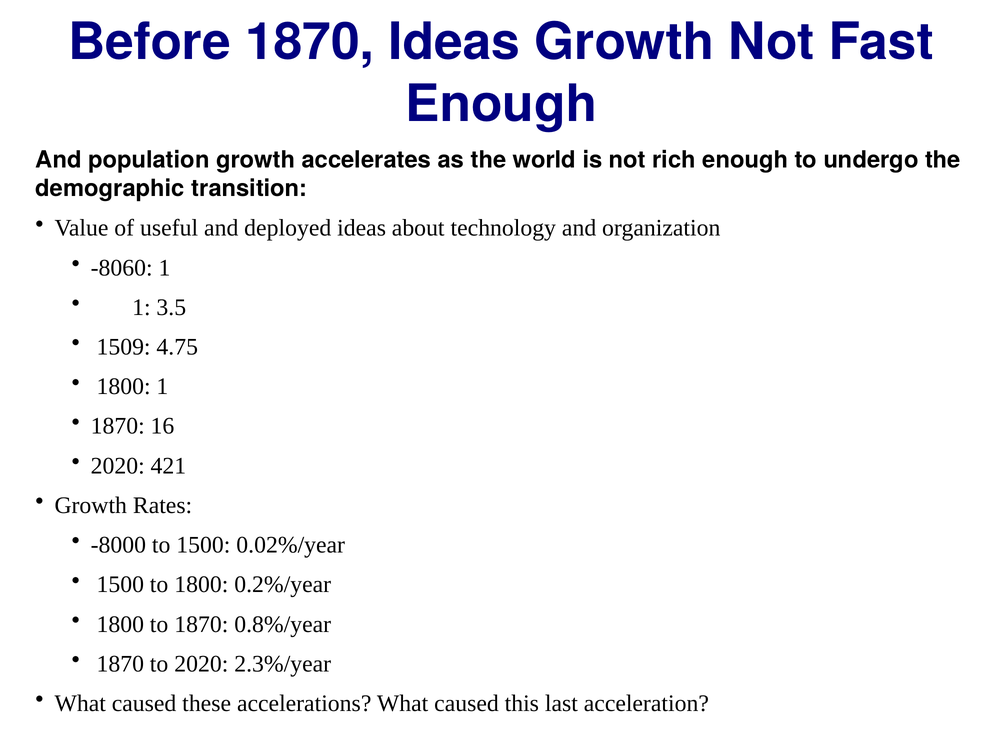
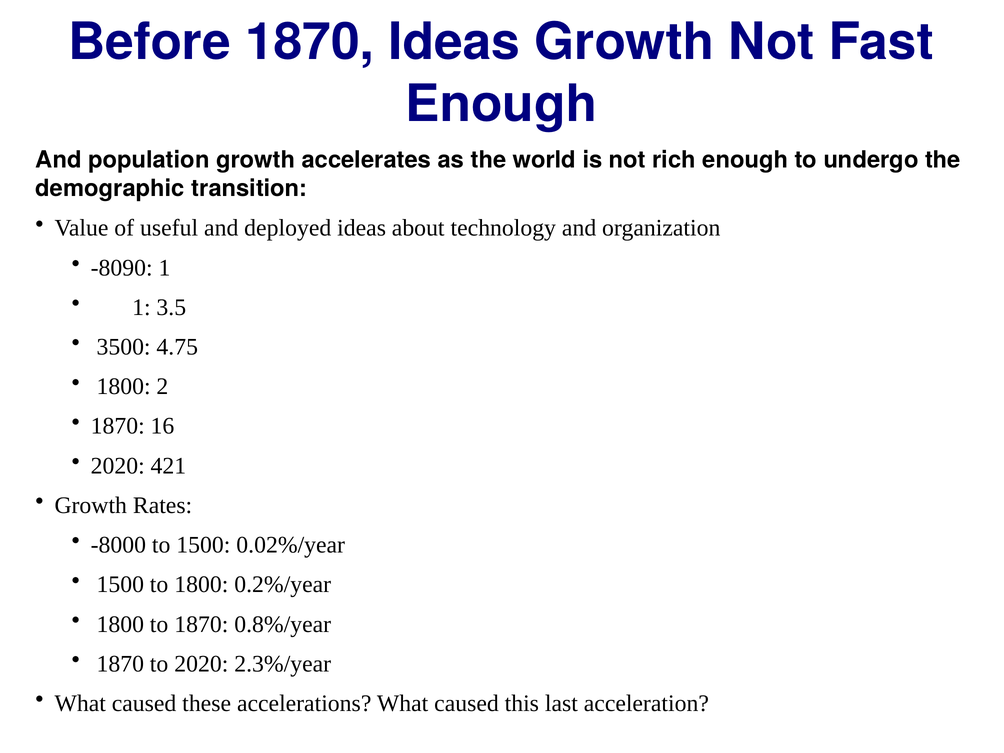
-8060: -8060 -> -8090 (122, 268)
1509: 1509 -> 3500 (124, 347)
1800 1: 1 -> 2 (162, 387)
